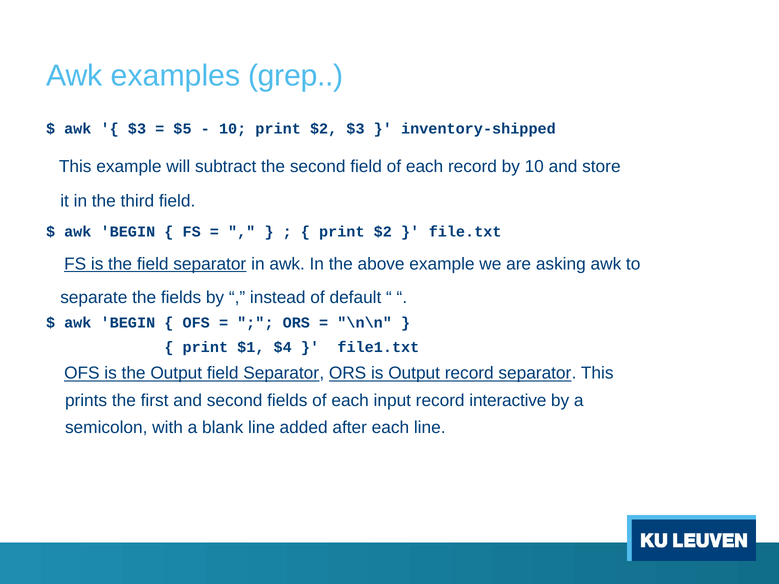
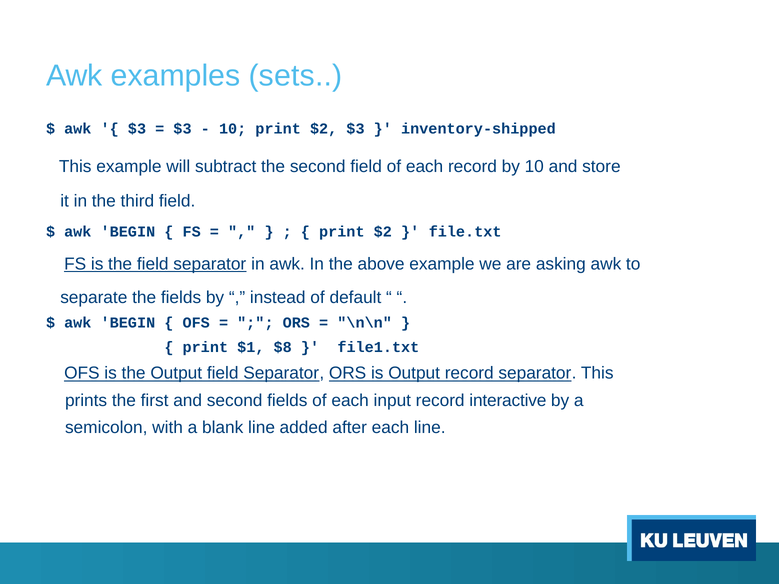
grep: grep -> sets (296, 76)
$5: $5 -> $3 (182, 129)
$4: $4 -> $8 (283, 348)
